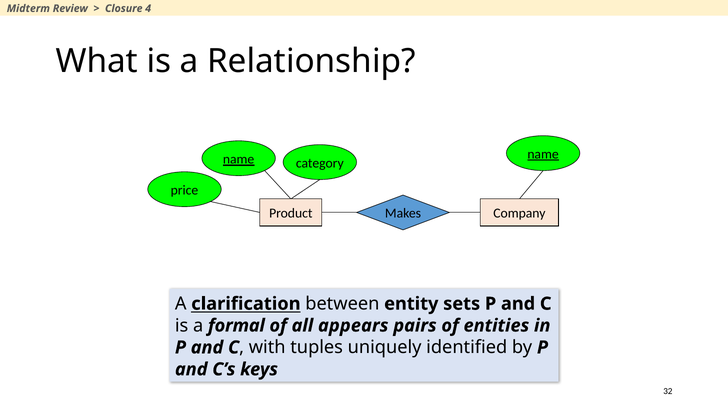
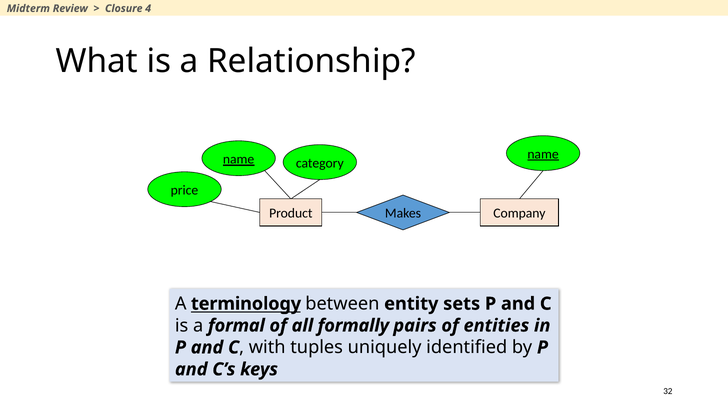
clarification: clarification -> terminology (246, 303)
appears: appears -> formally (353, 325)
